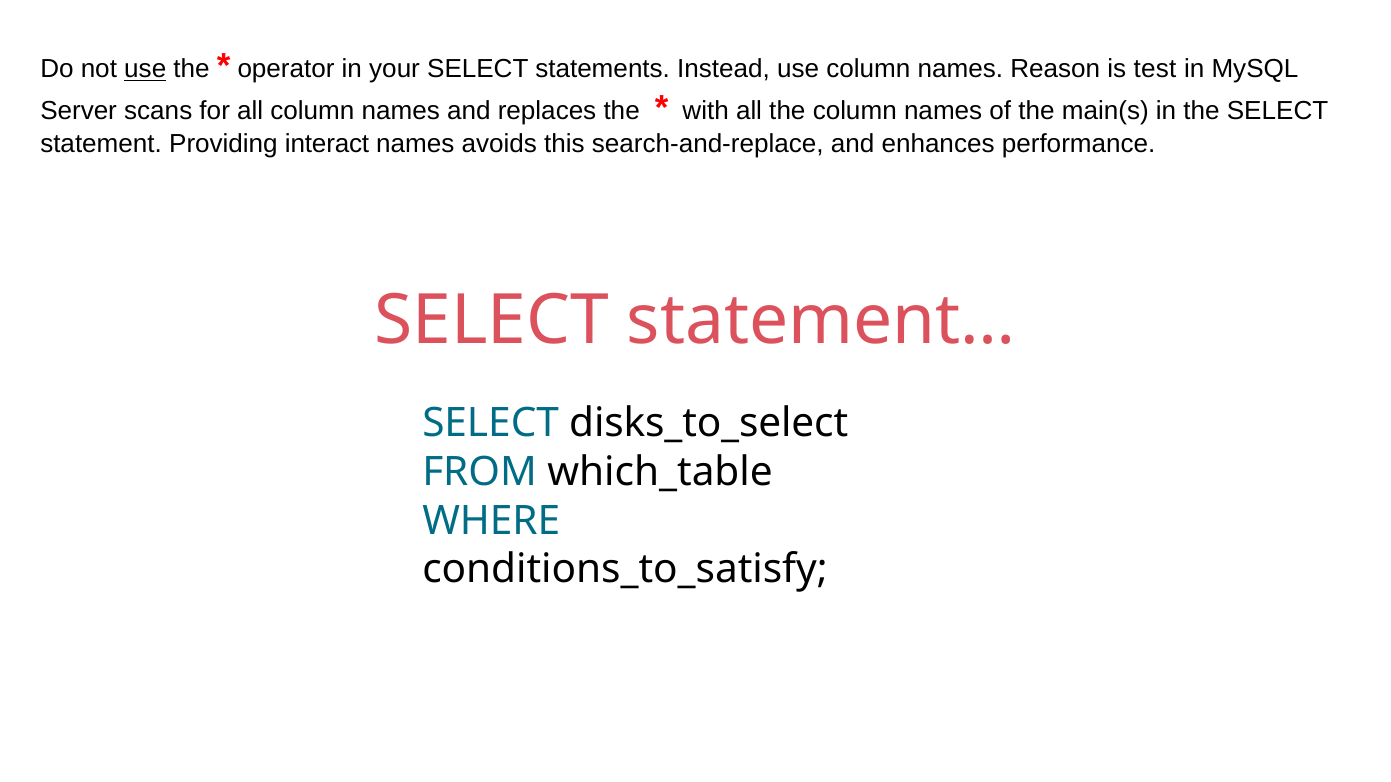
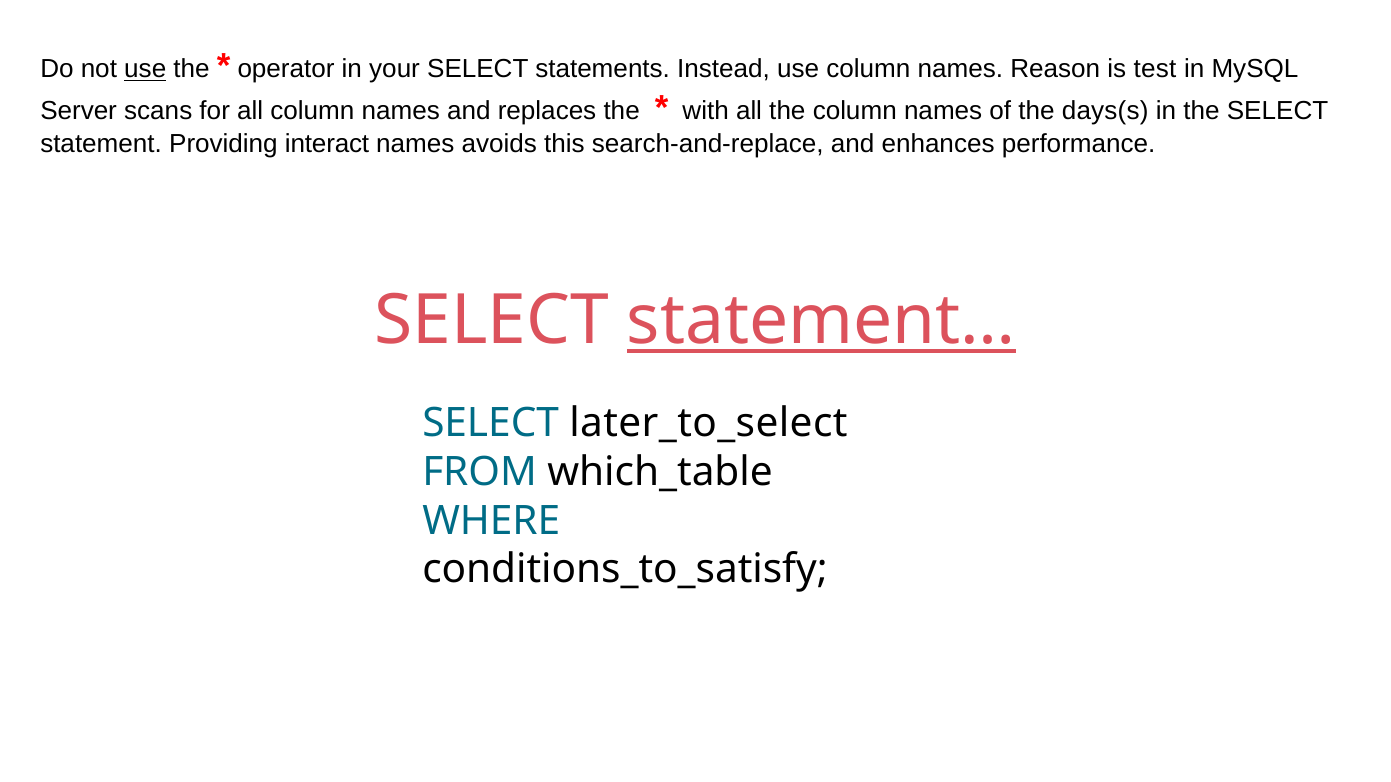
main(s: main(s -> days(s (1105, 111)
statement… underline: none -> present (821, 321)
disks_to_select: disks_to_select -> later_to_select (708, 423)
